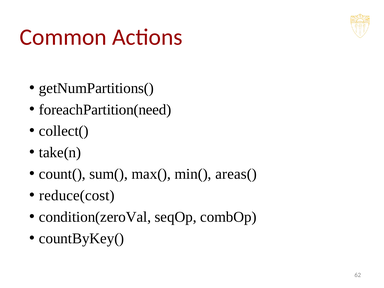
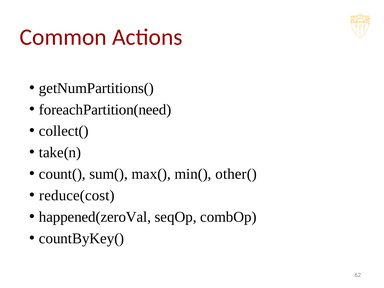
areas(: areas( -> other( (236, 174)
condition(zeroVal: condition(zeroVal -> happened(zeroVal (95, 217)
